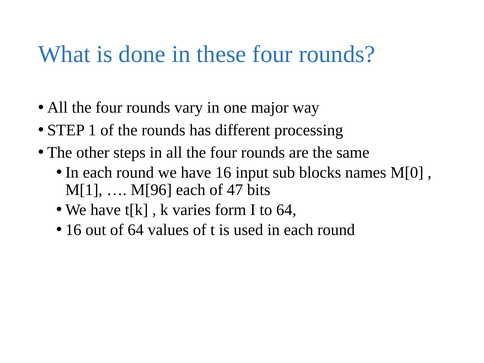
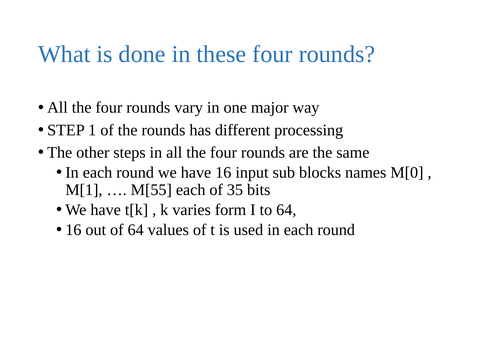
M[96: M[96 -> M[55 (151, 190)
47: 47 -> 35 (235, 190)
